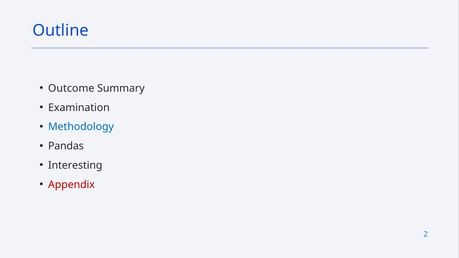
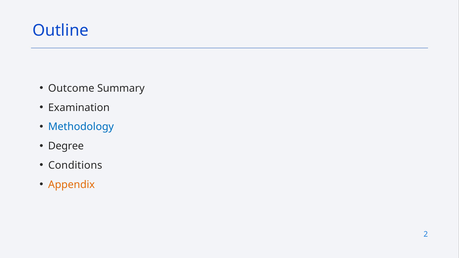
Pandas: Pandas -> Degree (66, 146)
Interesting: Interesting -> Conditions (75, 166)
Appendix colour: red -> orange (72, 185)
